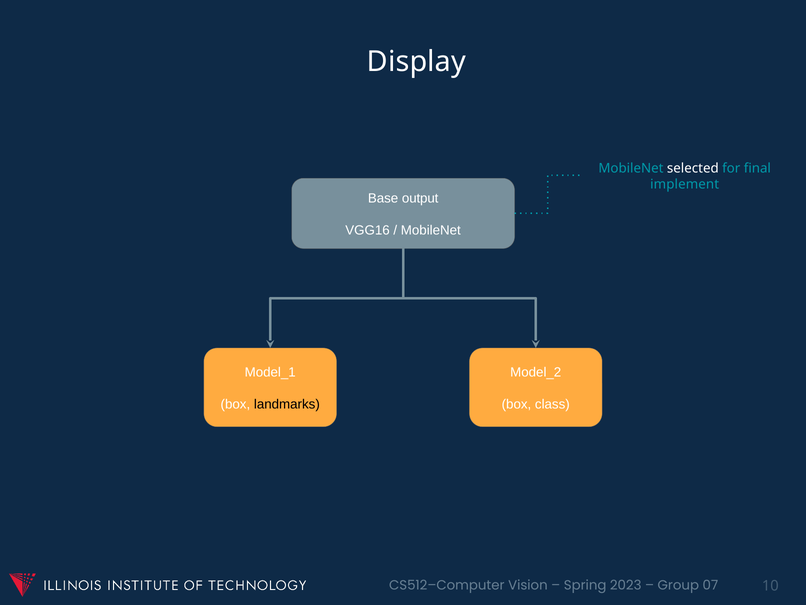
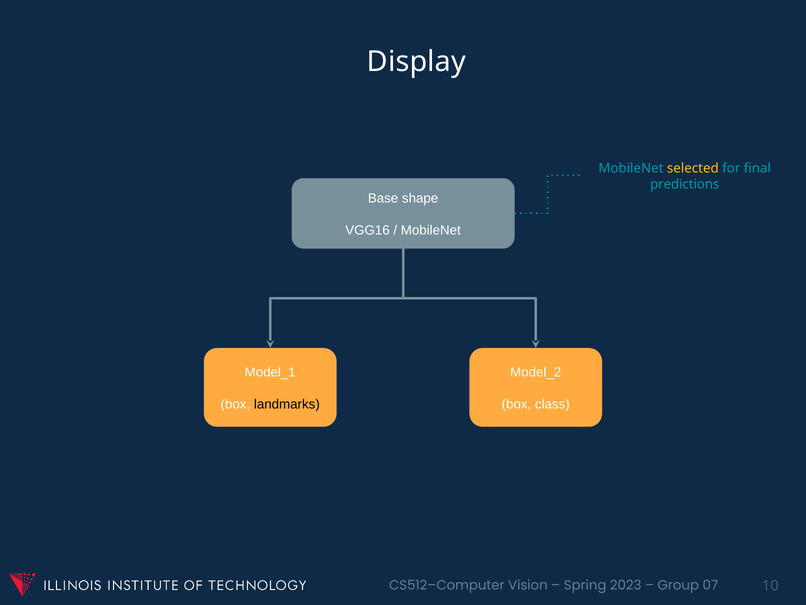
selected colour: white -> yellow (693, 168)
implement: implement -> predictions (685, 184)
output: output -> shape (420, 198)
